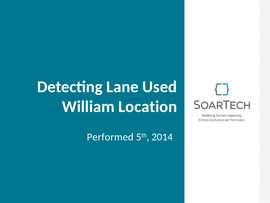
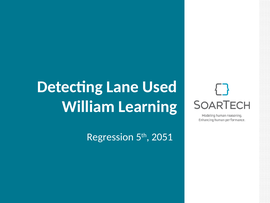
Location: Location -> Learning (148, 106)
Performed: Performed -> Regression (110, 137)
2014: 2014 -> 2051 (162, 137)
